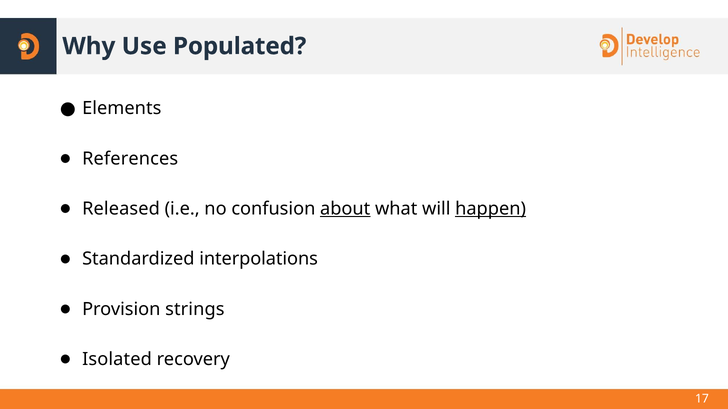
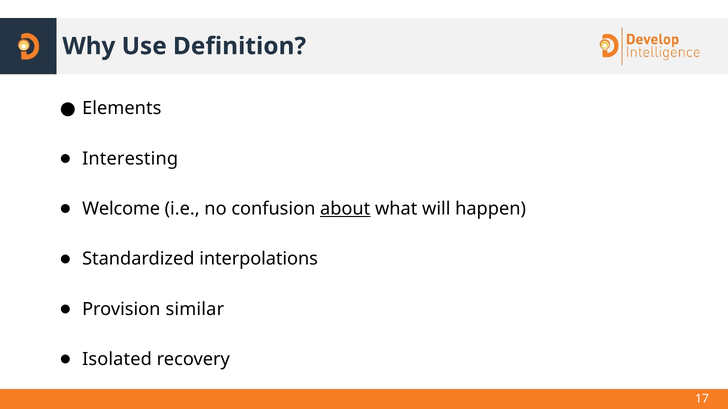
Populated: Populated -> Definition (240, 46)
References: References -> Interesting (130, 159)
Released: Released -> Welcome (121, 209)
happen underline: present -> none (491, 209)
strings: strings -> similar (195, 309)
